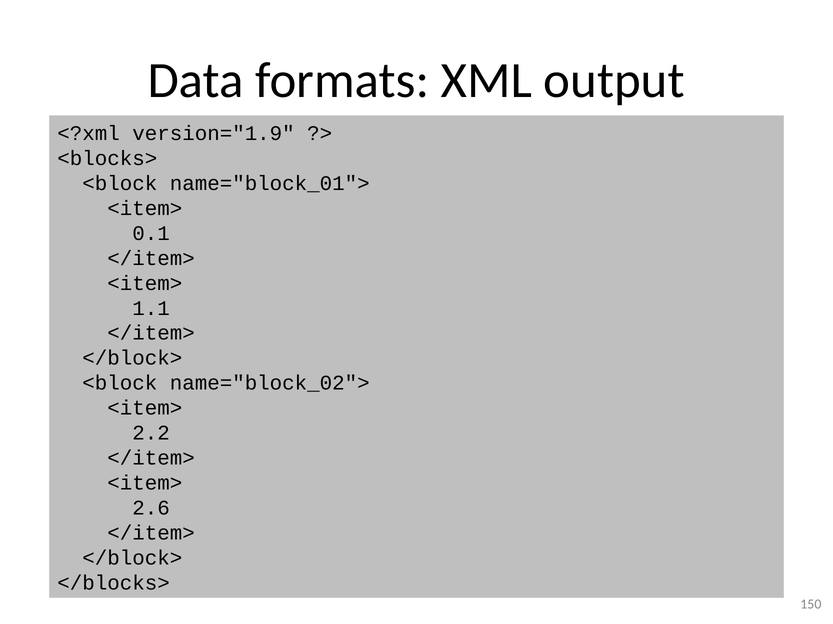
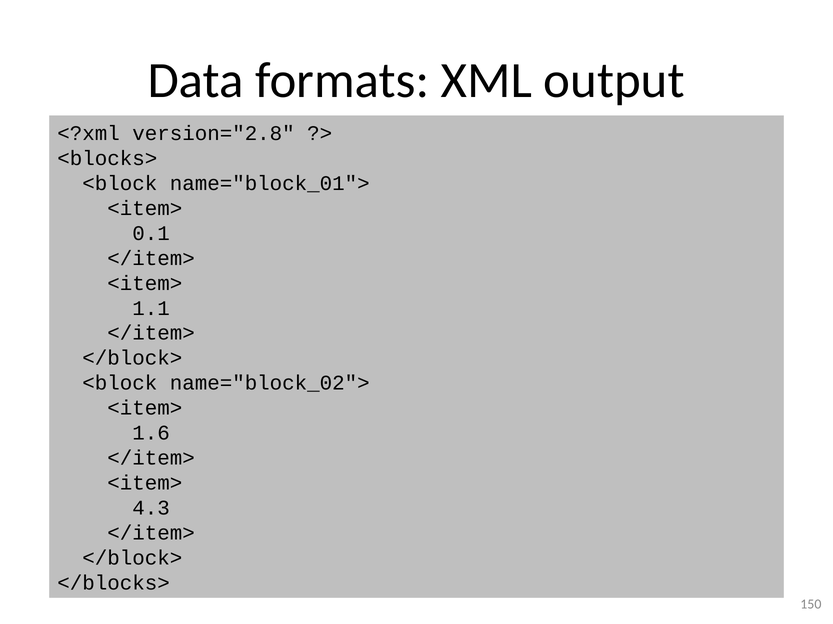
version="1.9: version="1.9 -> version="2.8 (214, 134)
2.2: 2.2 -> 1.6 (151, 433)
2.6: 2.6 -> 4.3 (151, 508)
